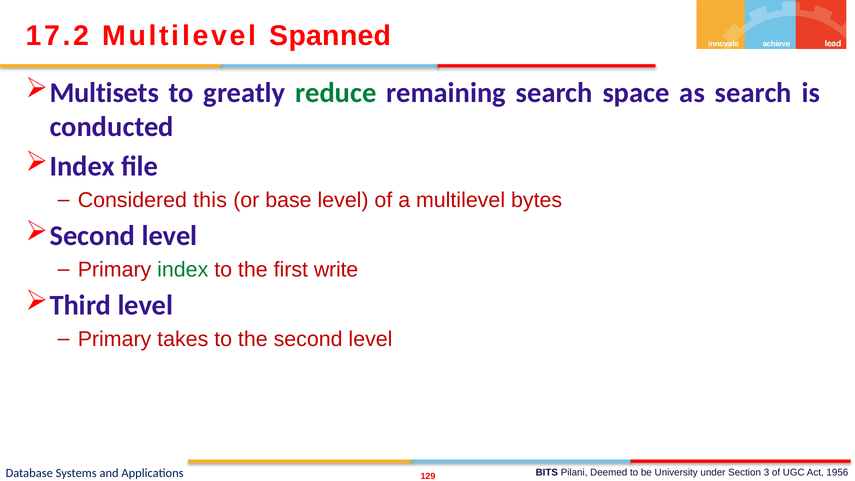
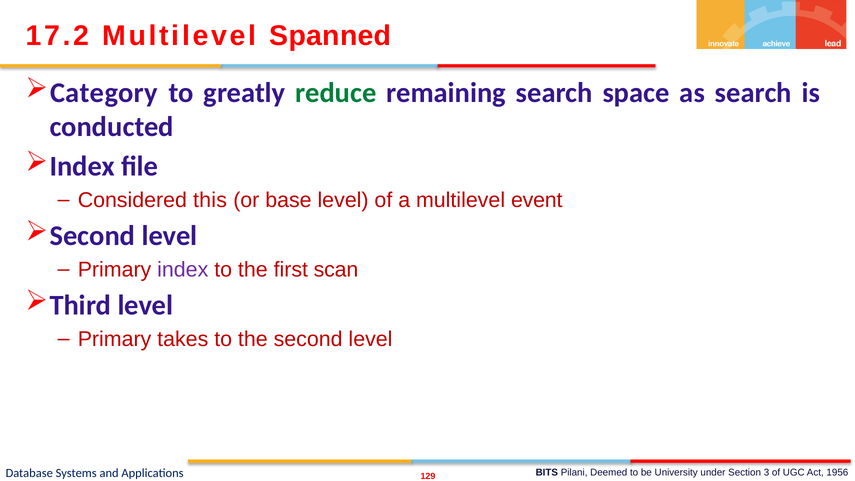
Multisets: Multisets -> Category (104, 93)
bytes: bytes -> event (537, 200)
index colour: green -> purple (183, 270)
write: write -> scan (336, 270)
